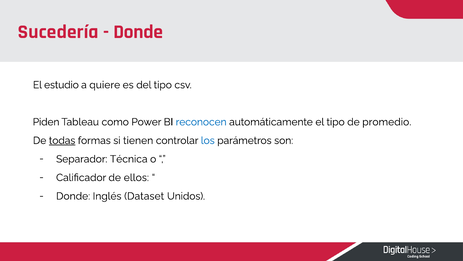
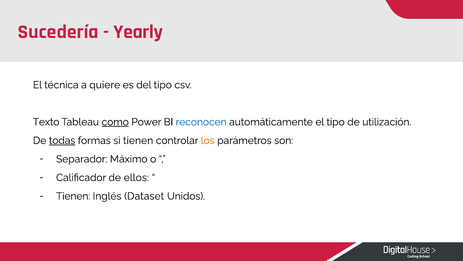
Donde: Donde -> Yearly (138, 32)
estudio: estudio -> técnica (61, 85)
Piden: Piden -> Texto (46, 122)
como underline: none -> present (115, 122)
promedio: promedio -> utilización (387, 122)
los colour: blue -> orange (208, 140)
Técnica: Técnica -> Máximo (129, 159)
Donde: Donde -> Tienen (73, 196)
